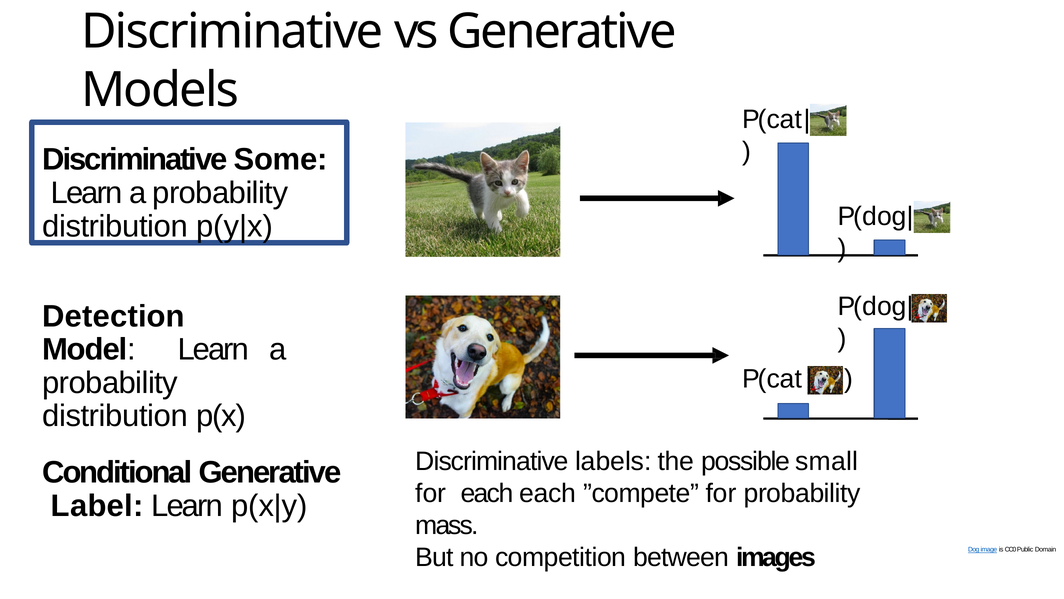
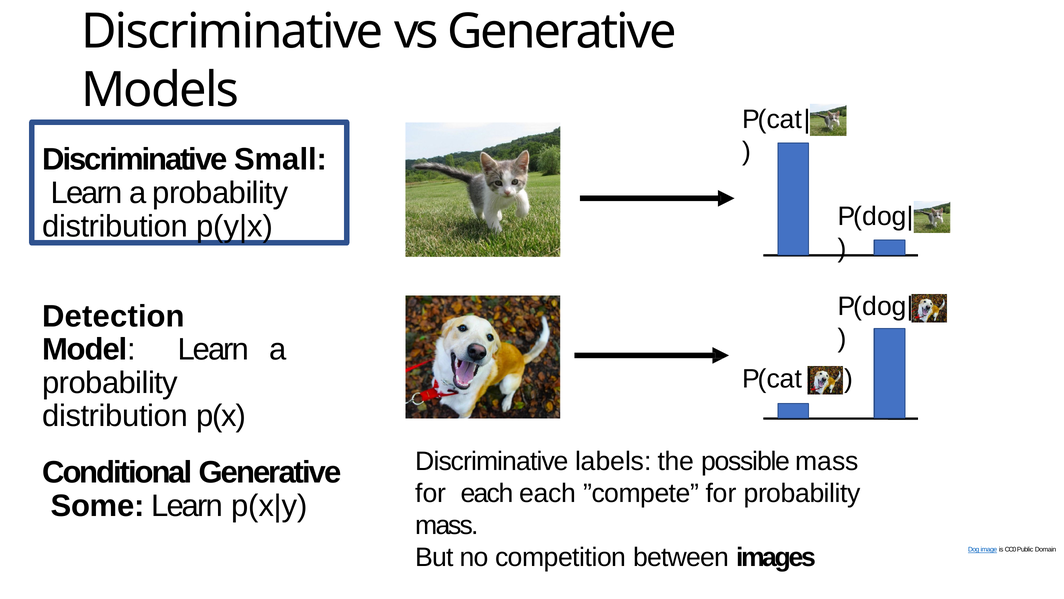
Some: Some -> Small (281, 160)
possible small: small -> mass (827, 461)
Label: Label -> Some (98, 505)
